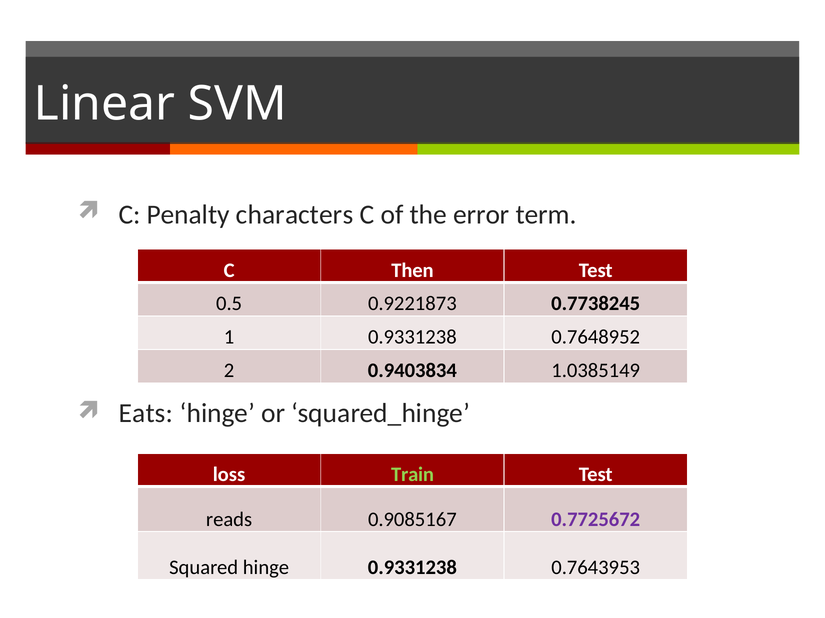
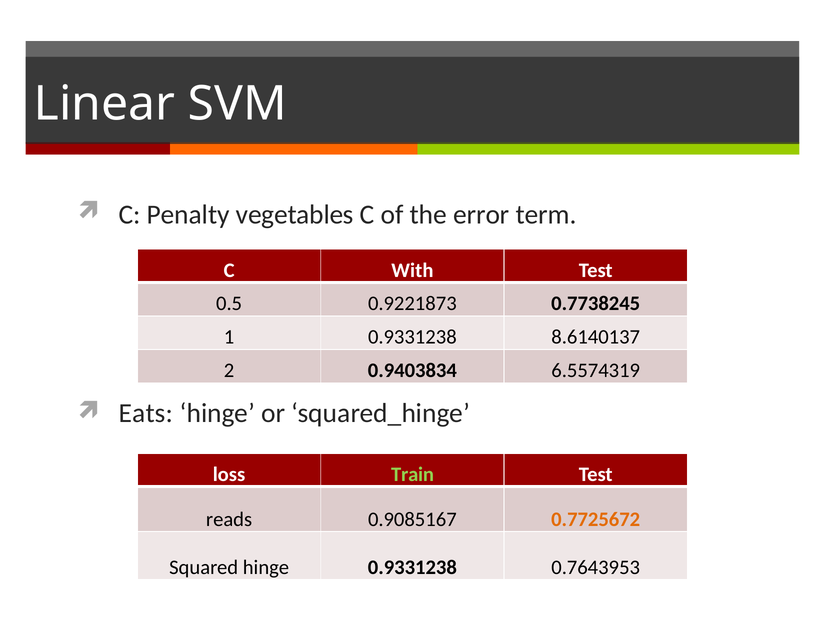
characters: characters -> vegetables (295, 215)
Then: Then -> With (412, 271)
0.7648952: 0.7648952 -> 8.6140137 (596, 338)
1.0385149: 1.0385149 -> 6.5574319 (596, 371)
0.7725672 colour: purple -> orange (596, 520)
